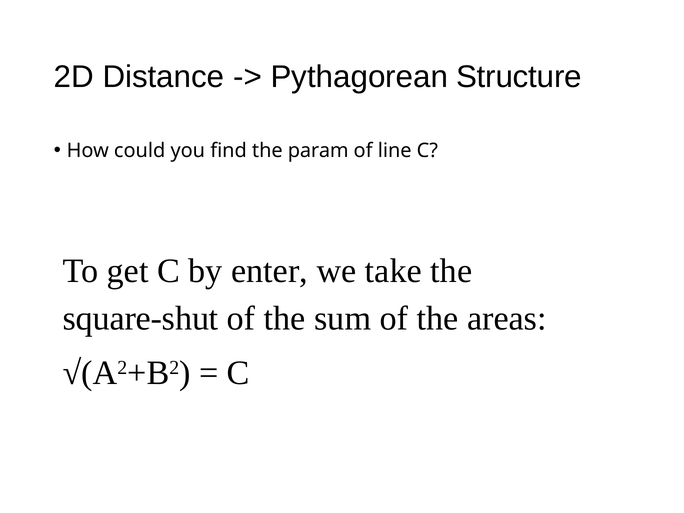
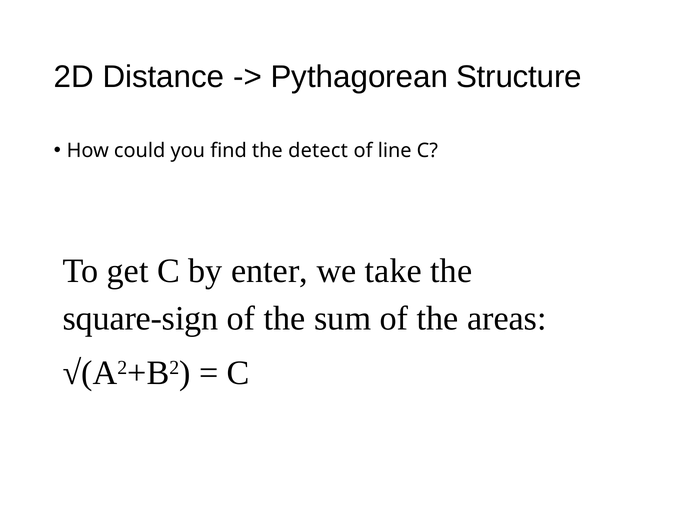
param: param -> detect (318, 151)
square-shut: square-shut -> square-sign (141, 318)
